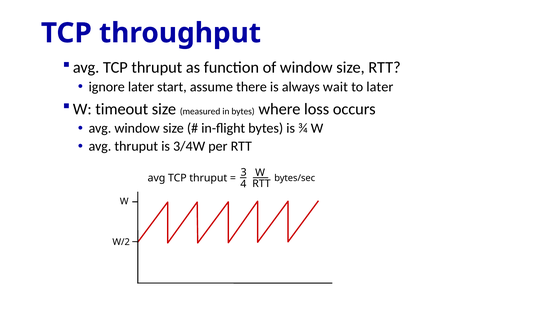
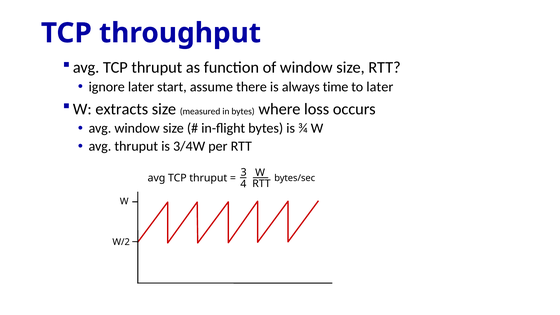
wait: wait -> time (336, 87)
timeout: timeout -> extracts (122, 109)
